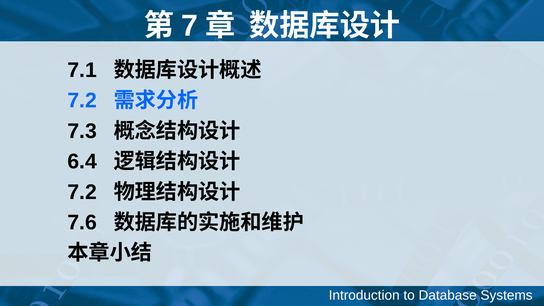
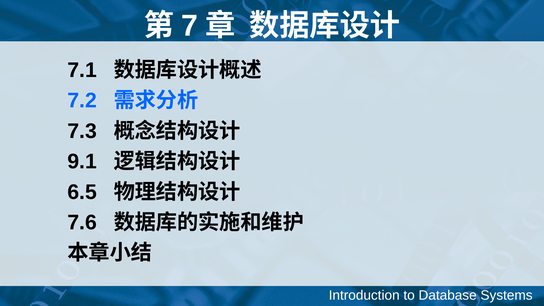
6.4: 6.4 -> 9.1 (82, 162)
7.2: 7.2 -> 6.5 (82, 192)
